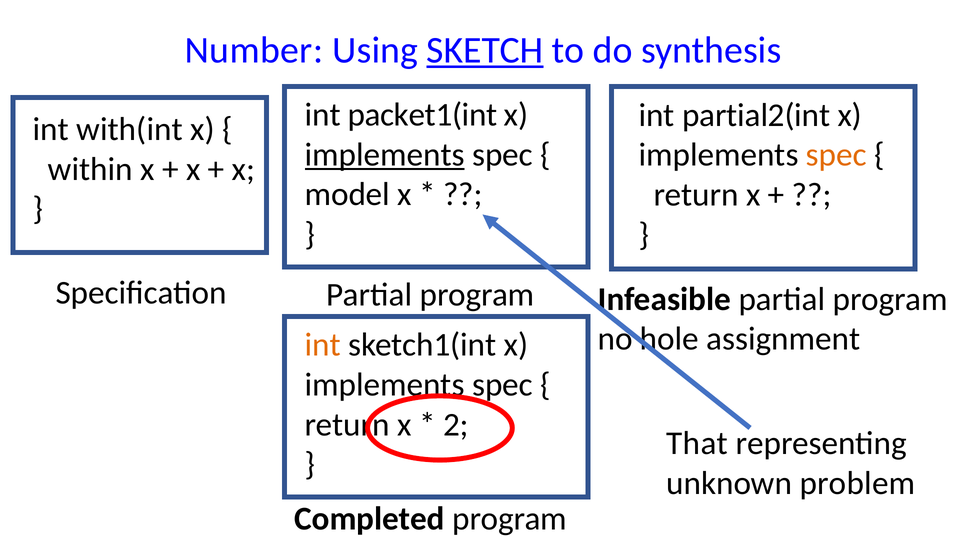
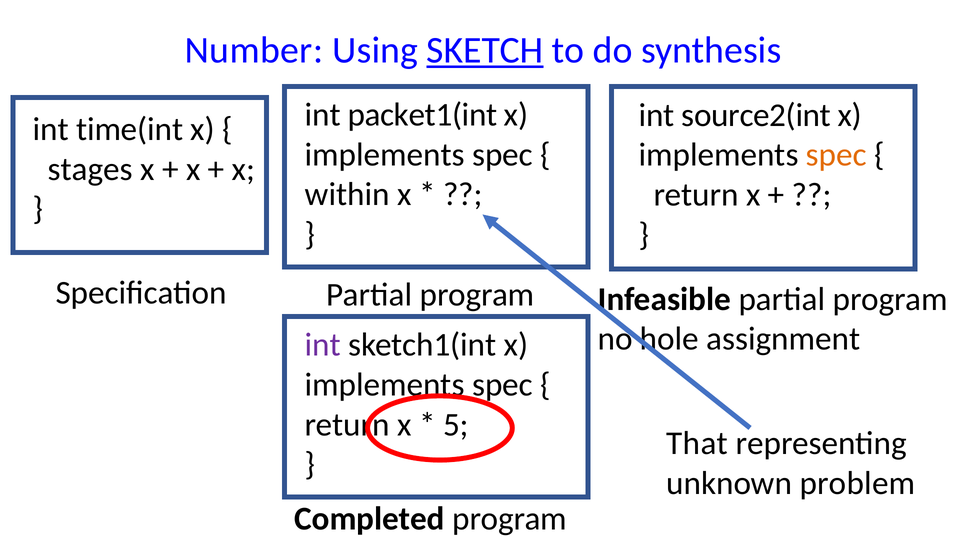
partial2(int: partial2(int -> source2(int (756, 115)
with(int: with(int -> time(int (130, 129)
implements underline: present -> none (385, 155)
within: within -> stages (90, 169)
model: model -> within (347, 195)
int colour: orange -> purple (323, 345)
2: 2 -> 5 (456, 425)
